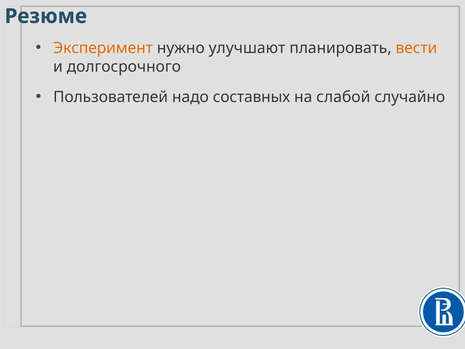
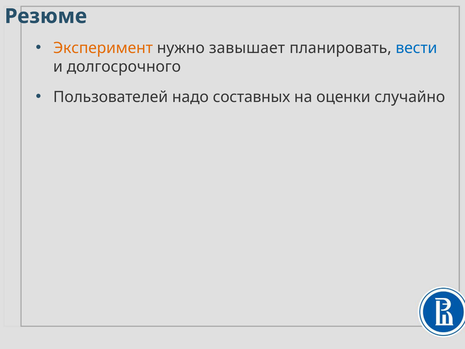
улучшают: улучшают -> завышает (247, 48)
вести colour: orange -> blue (416, 48)
слабой: слабой -> оценки (343, 97)
